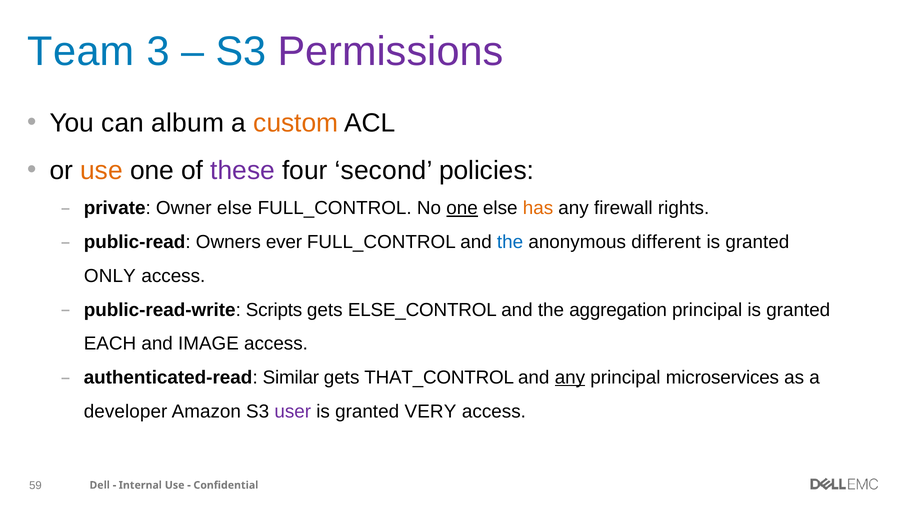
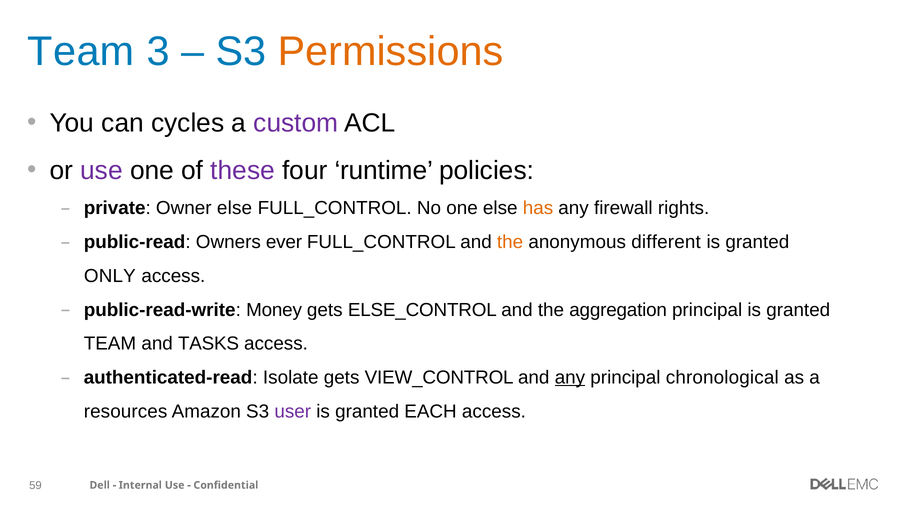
Permissions colour: purple -> orange (391, 52)
album: album -> cycles (188, 123)
custom colour: orange -> purple (296, 123)
use colour: orange -> purple (102, 170)
second: second -> runtime (384, 170)
one underline: present -> none (462, 208)
the colour: blue -> orange (510, 242)
Scripts: Scripts -> Money (274, 310)
EACH: EACH -> TEAM (110, 344)
IMAGE: IMAGE -> TASKS (209, 344)
Similar: Similar -> Isolate (291, 378)
THAT_CONTROL: THAT_CONTROL -> VIEW_CONTROL (439, 378)
microservices: microservices -> chronological (722, 378)
developer: developer -> resources (126, 412)
VERY: VERY -> EACH (431, 412)
